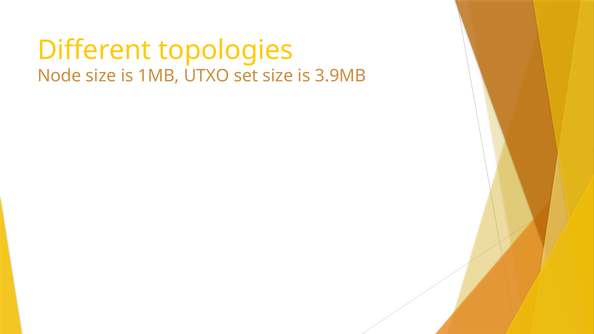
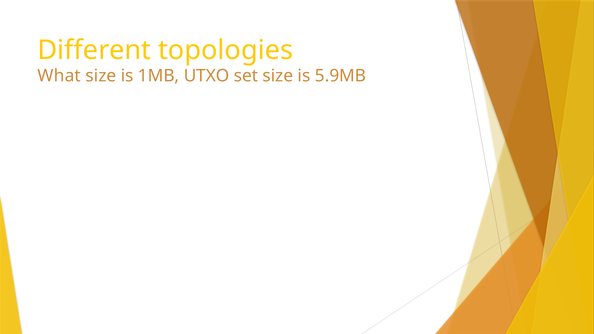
Node: Node -> What (59, 76)
3.9MB: 3.9MB -> 5.9MB (341, 76)
